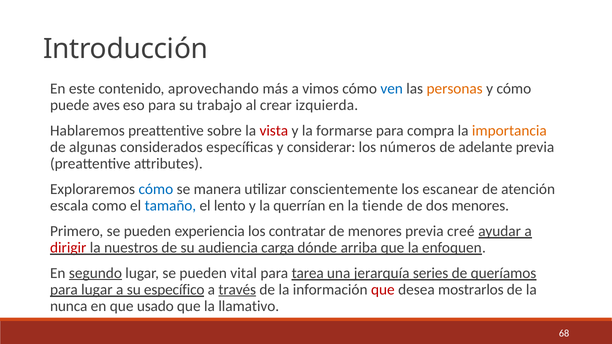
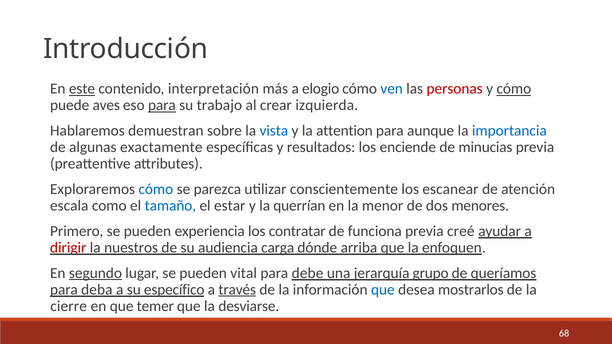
este underline: none -> present (82, 89)
aprovechando: aprovechando -> interpretación (213, 89)
vimos: vimos -> elogio (321, 89)
personas colour: orange -> red (455, 89)
cómo underline: none -> present (514, 89)
para underline: none -> present (162, 105)
Hablaremos preattentive: preattentive -> demuestran (166, 131)
vista colour: red -> blue (274, 131)
formarse: formarse -> attention (344, 131)
compra: compra -> aunque (431, 131)
importancia colour: orange -> blue (509, 131)
considerados: considerados -> exactamente (161, 147)
considerar: considerar -> resultados (321, 147)
números: números -> enciende (408, 147)
adelante: adelante -> minucias (485, 147)
manera: manera -> parezca (217, 189)
lento: lento -> estar (230, 206)
tiende: tiende -> menor (383, 206)
de menores: menores -> funciona (375, 231)
tarea: tarea -> debe (308, 273)
series: series -> grupo (431, 273)
para lugar: lugar -> deba (97, 290)
que colour: red -> blue (383, 290)
nunca: nunca -> cierre (69, 306)
usado: usado -> temer (155, 306)
llamativo: llamativo -> desviarse (249, 306)
